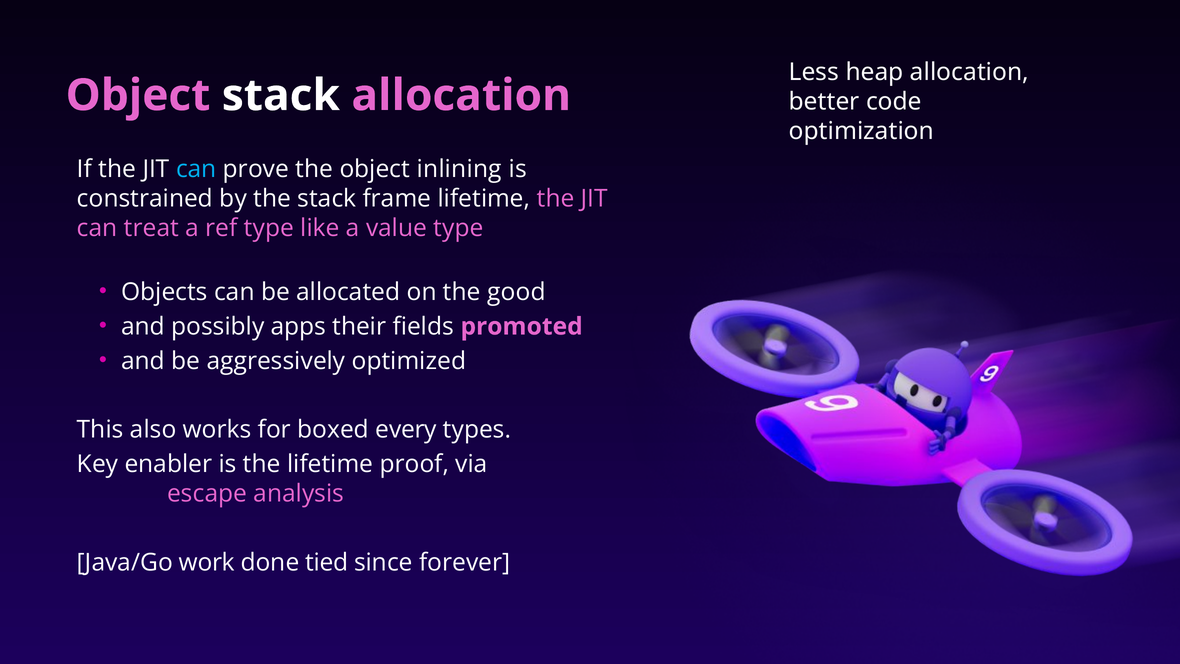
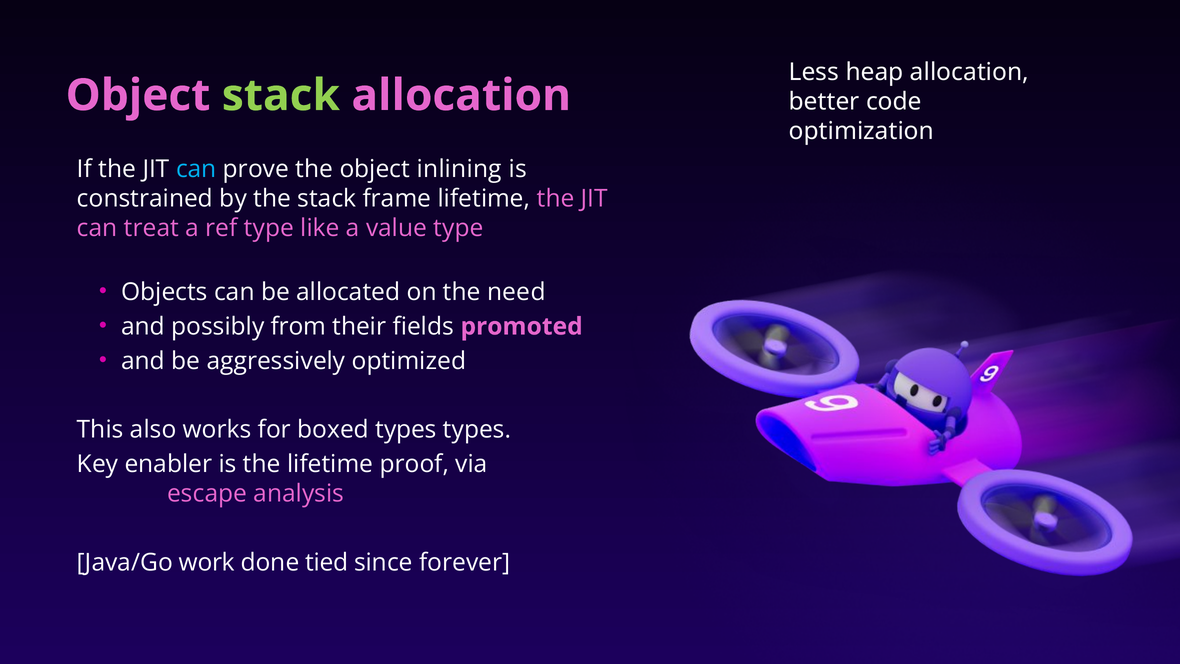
stack colour: white -> light green (281, 95)
good: good -> need (516, 292)
apps: apps -> from (299, 326)
boxed every: every -> types (406, 430)
